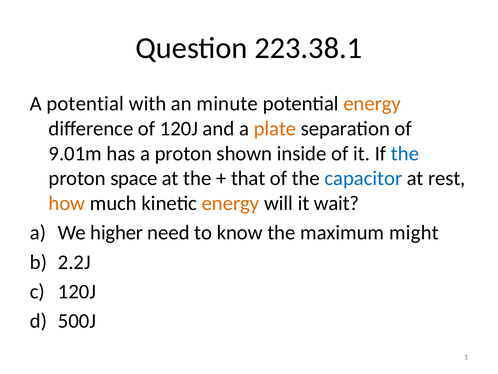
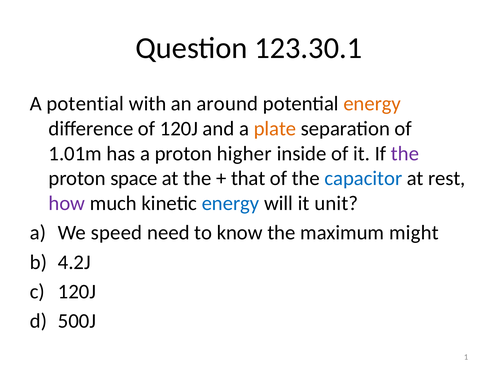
223.38.1: 223.38.1 -> 123.30.1 (308, 48)
minute: minute -> around (227, 104)
9.01m: 9.01m -> 1.01m (75, 153)
shown: shown -> higher (244, 153)
the colour: blue -> purple (405, 153)
how colour: orange -> purple (67, 203)
energy colour: orange -> blue (231, 203)
wait: wait -> unit (336, 203)
higher: higher -> speed (116, 232)
2.2J: 2.2J -> 4.2J (74, 262)
